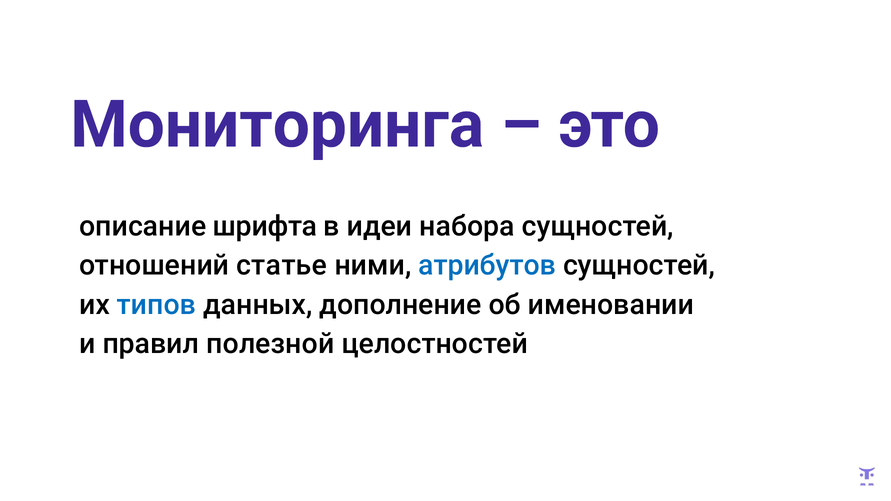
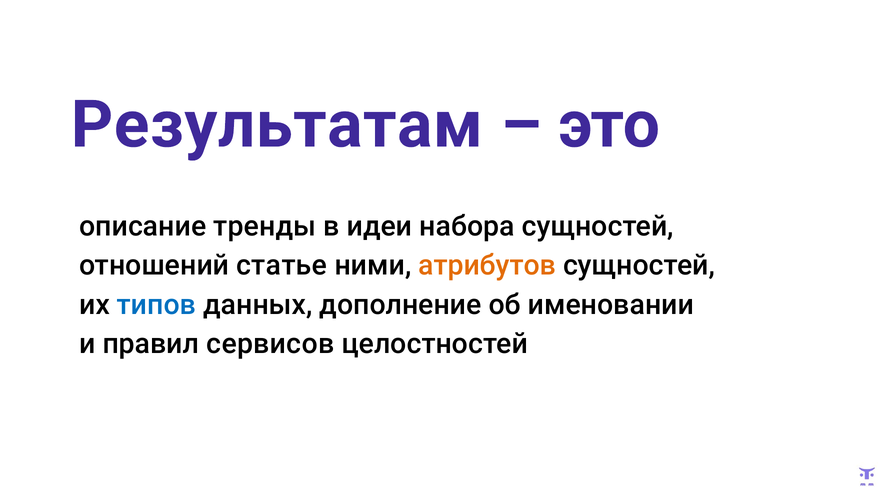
Мониторинга: Мониторинга -> Результатам (277, 125)
шрифта: шрифта -> тренды (265, 226)
атрибутов colour: blue -> orange (487, 266)
полезной: полезной -> сервисов (270, 344)
